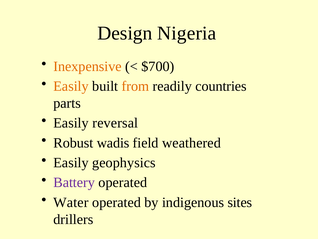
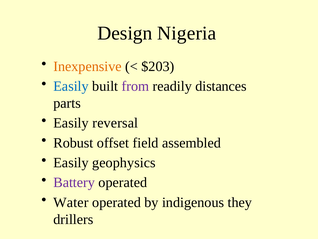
$700: $700 -> $203 (158, 66)
Easily colour: orange -> blue (71, 86)
from colour: orange -> purple (135, 86)
countries: countries -> distances (221, 86)
wadis: wadis -> offset (113, 143)
weathered: weathered -> assembled (192, 143)
sites: sites -> they (240, 202)
